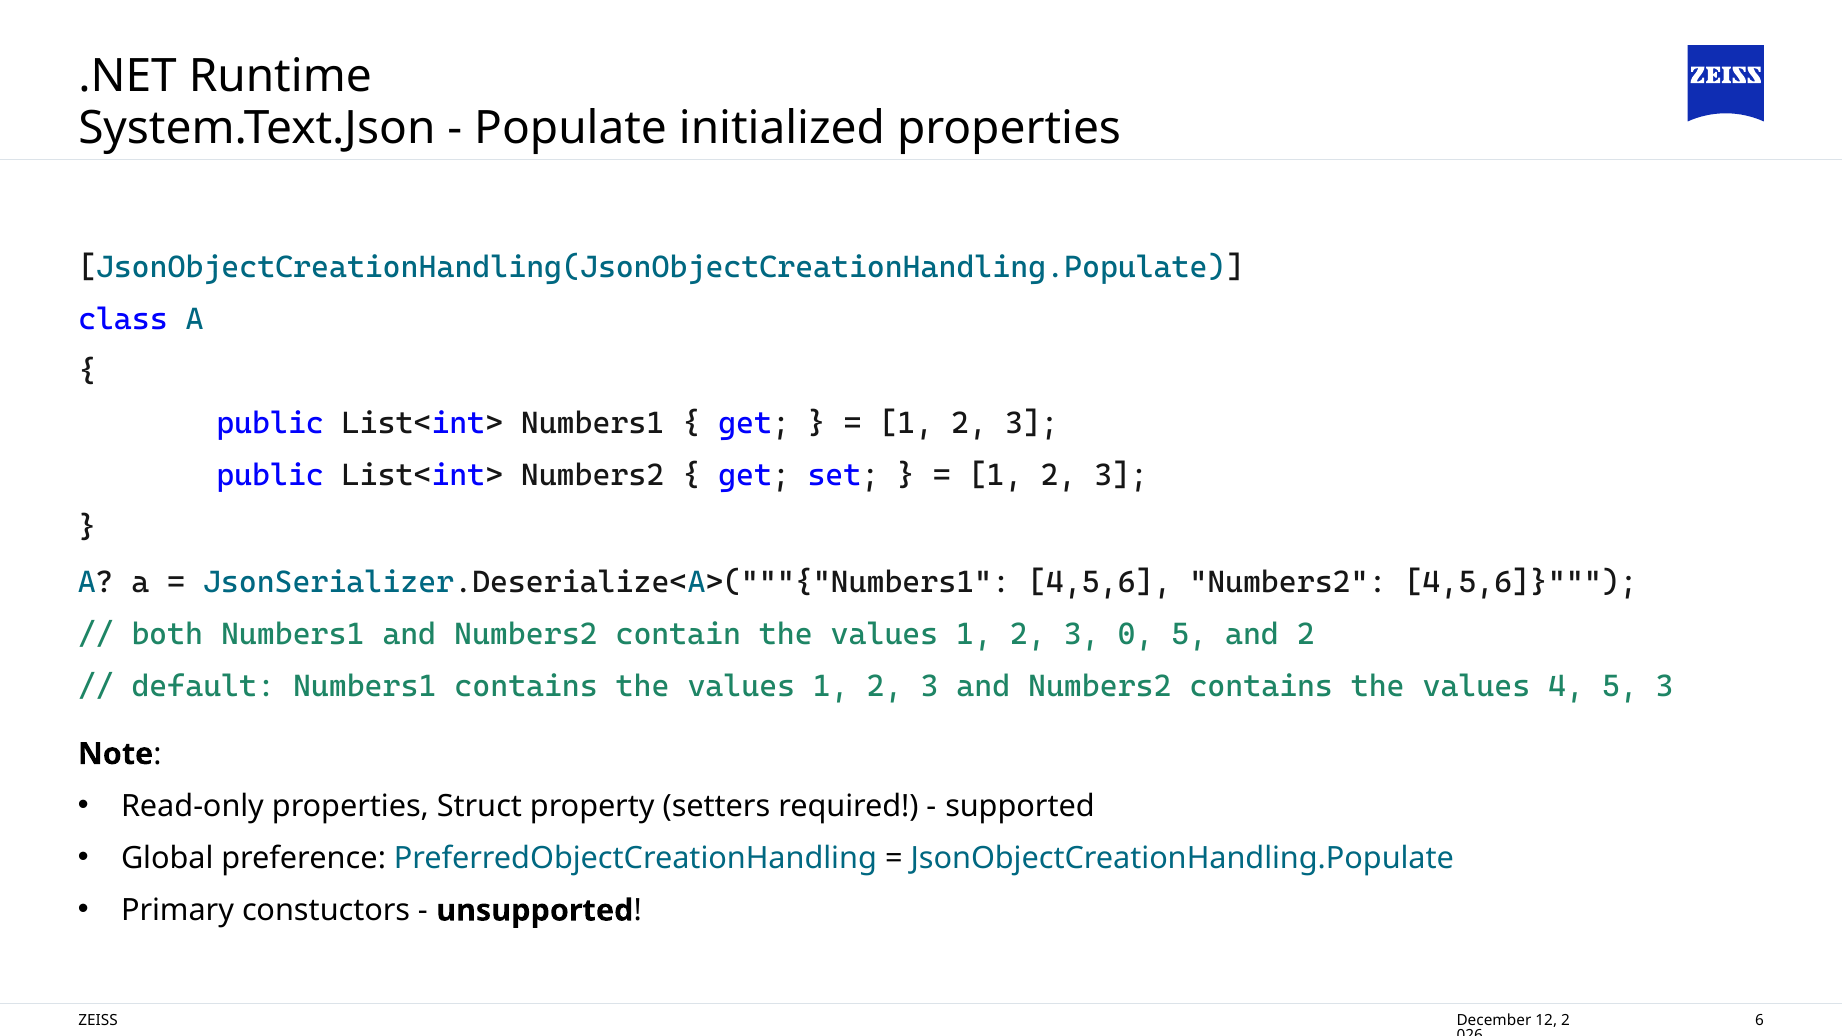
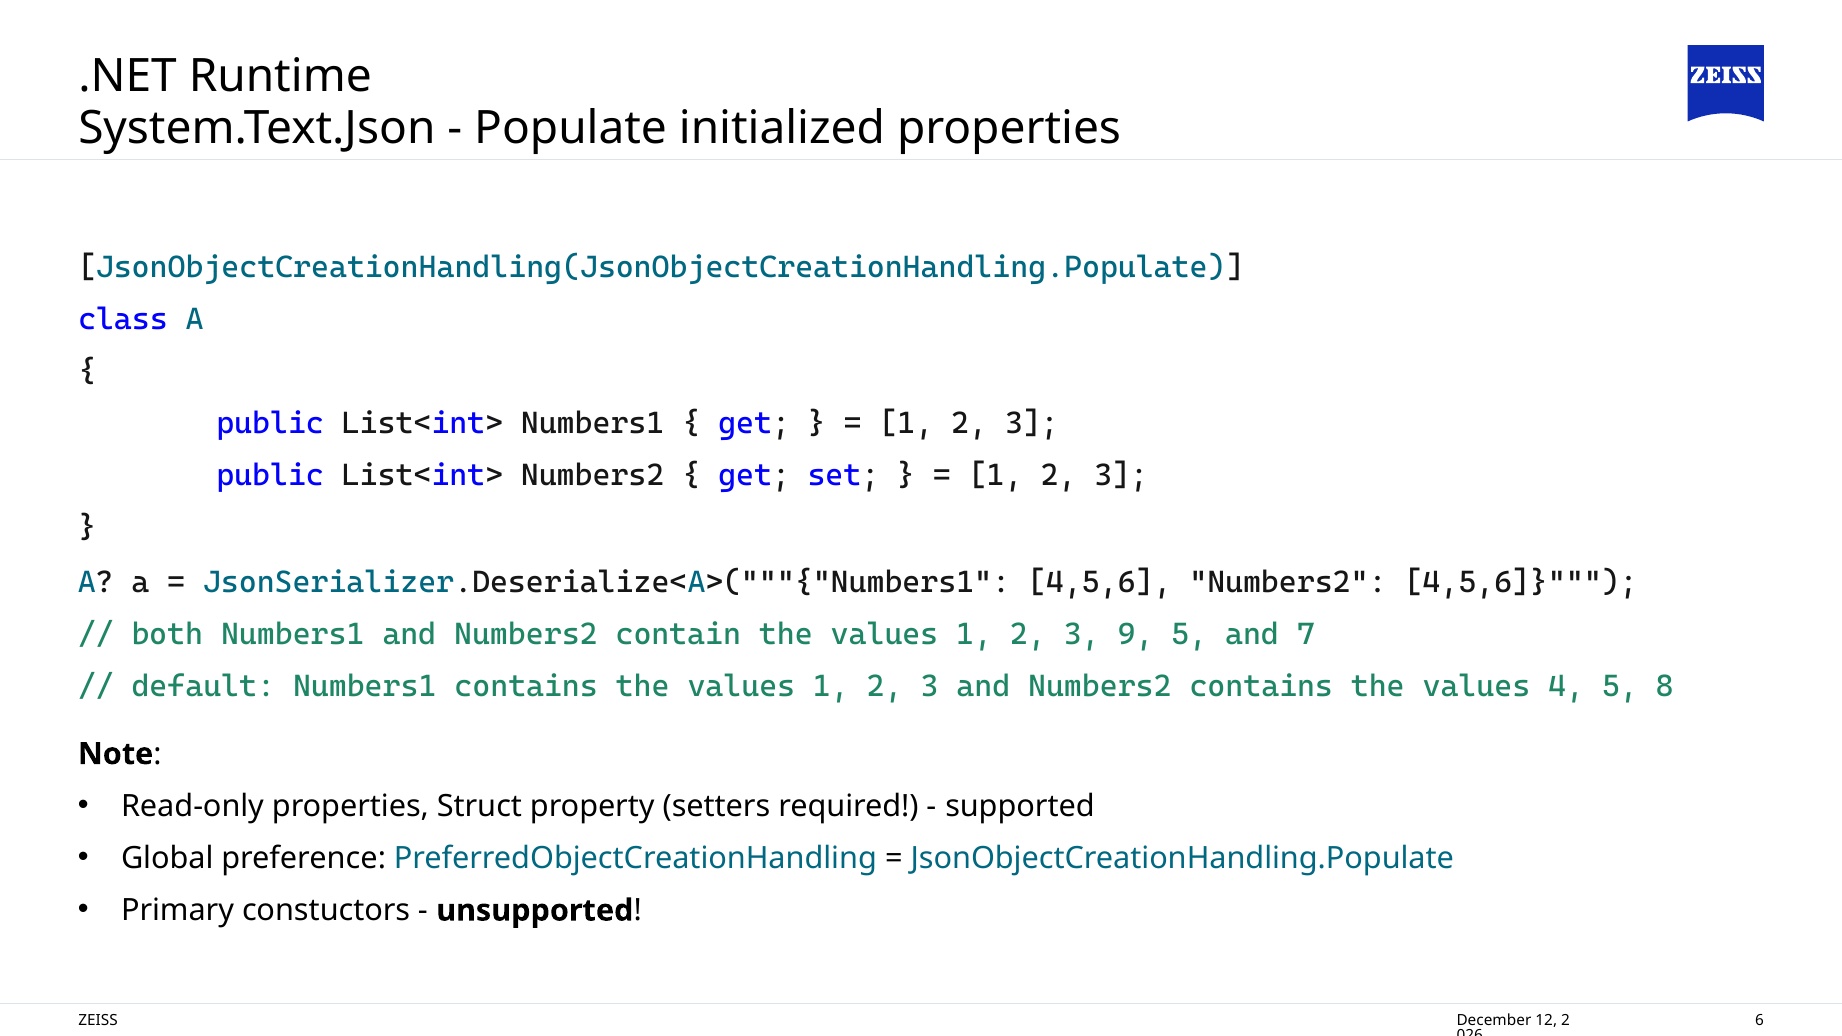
0: 0 -> 9 (1136, 634)
and 2: 2 -> 7 (1306, 634)
5 3: 3 -> 8 (1665, 687)
